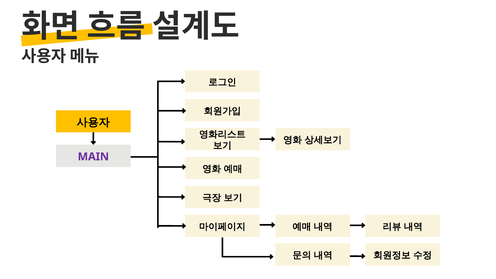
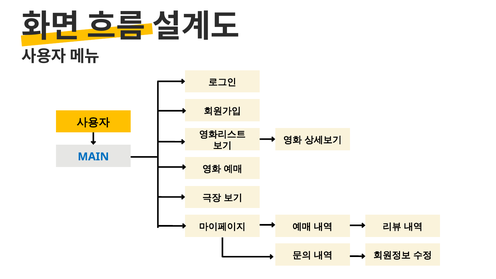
MAIN colour: purple -> blue (93, 157)
